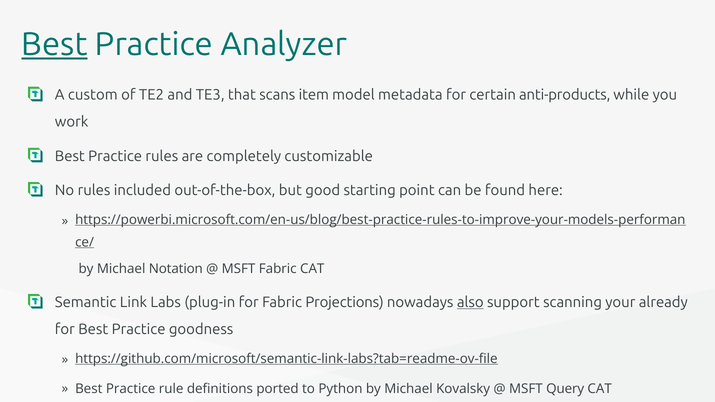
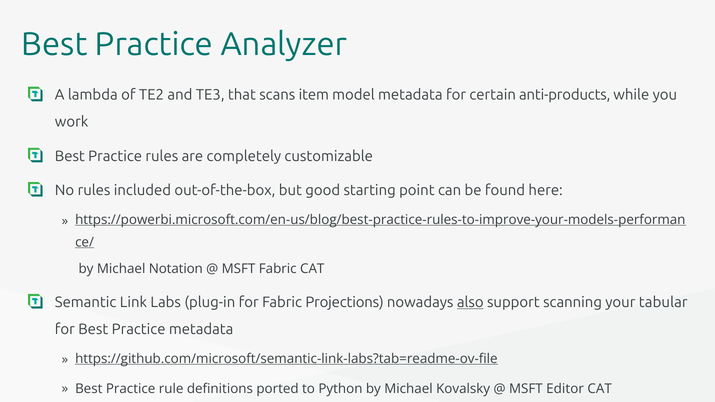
Best underline: present -> none (54, 44)
custom: custom -> lambda (93, 95)
already: already -> tabular (663, 302)
Practice goodness: goodness -> metadata (201, 329)
Query: Query -> Editor (565, 389)
